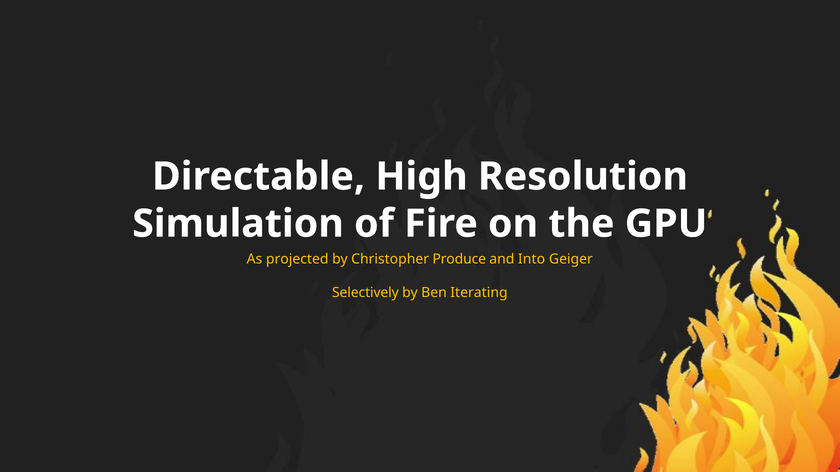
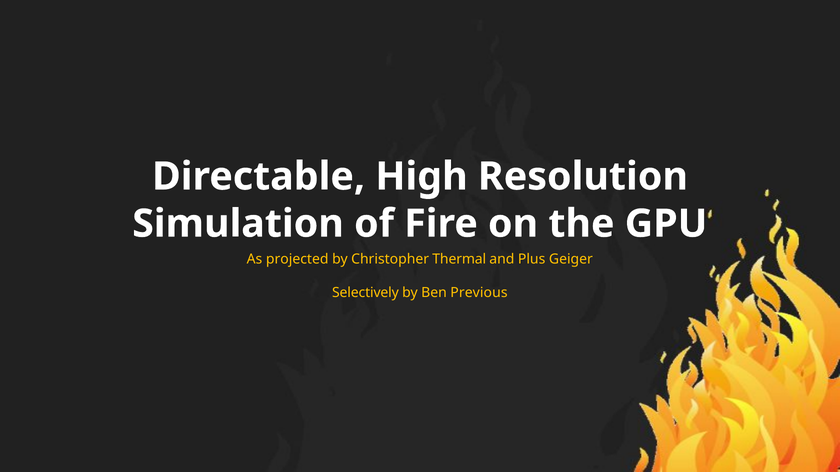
Produce: Produce -> Thermal (459, 259)
Into: Into -> Plus (532, 259)
Iterating: Iterating -> Previous (479, 293)
